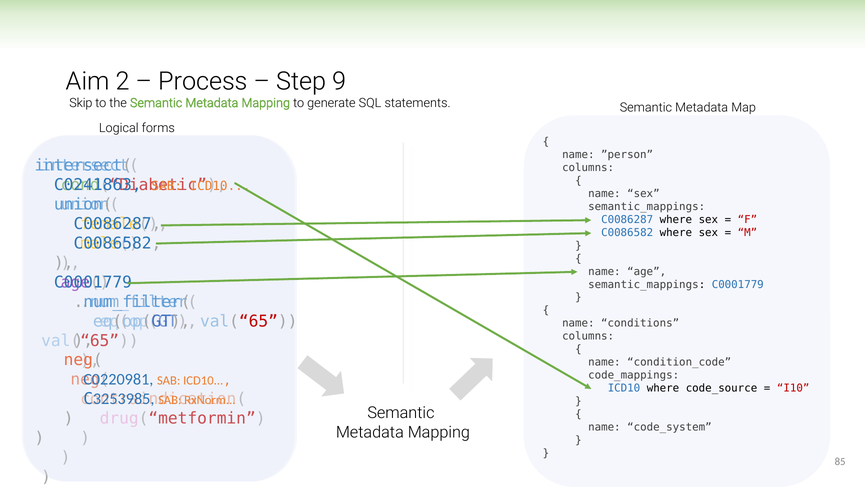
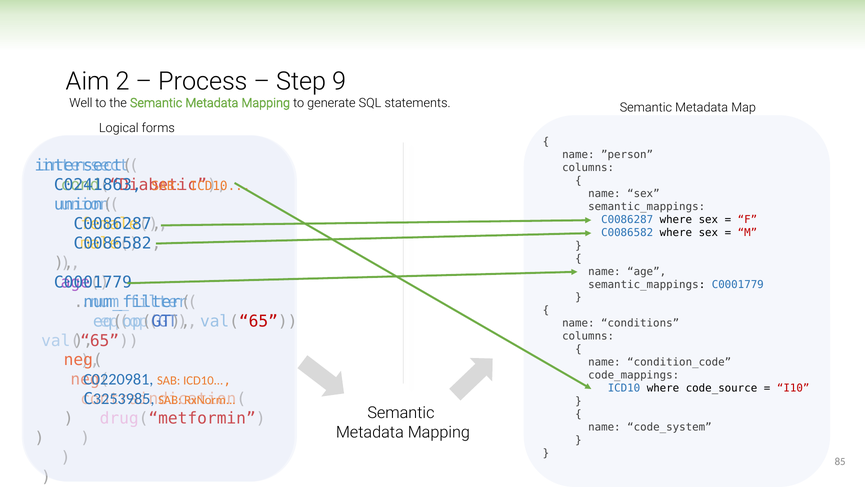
Skip: Skip -> Well (81, 103)
